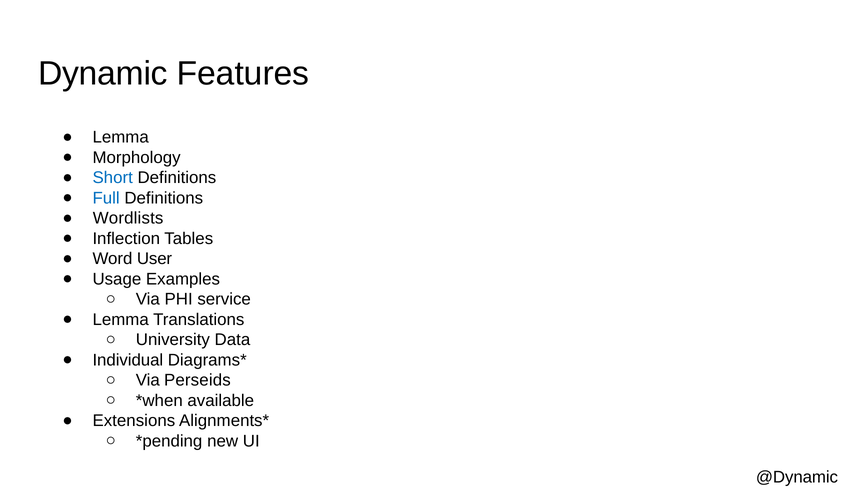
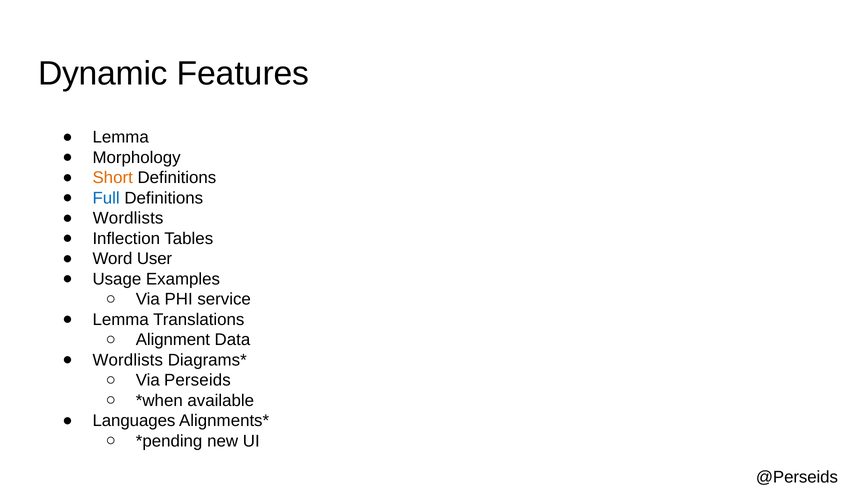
Short colour: blue -> orange (113, 178)
University: University -> Alignment (173, 340)
Individual: Individual -> Wordlists (128, 360)
Extensions: Extensions -> Languages (134, 421)
@Dynamic: @Dynamic -> @Perseids (797, 477)
